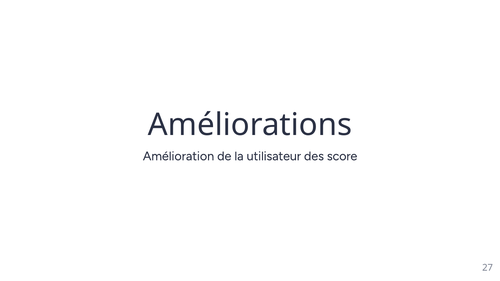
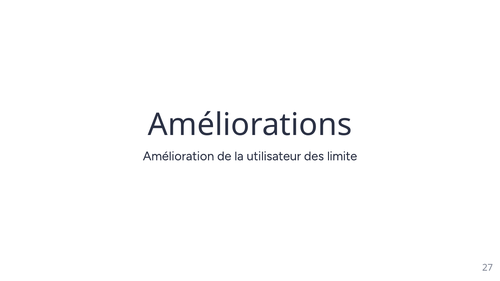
score: score -> limite (342, 156)
